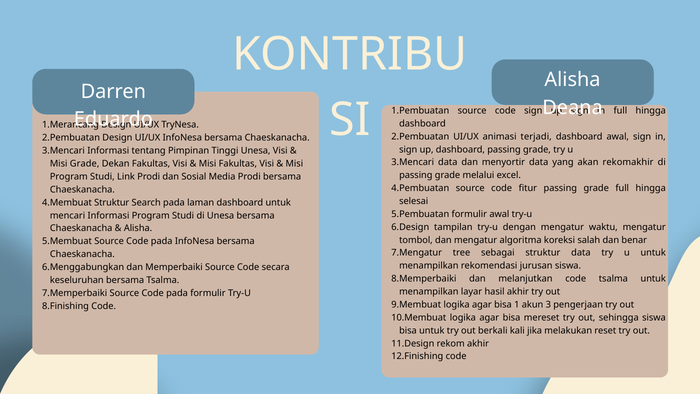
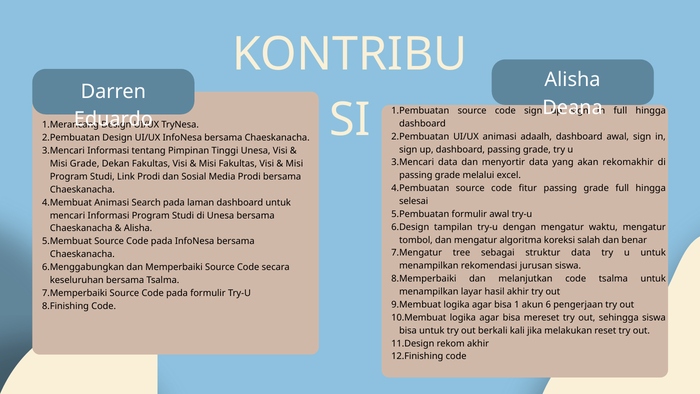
terjadi: terjadi -> adaalh (536, 136)
Struktur: Struktur -> Animasi (112, 202)
3: 3 -> 6 (548, 304)
